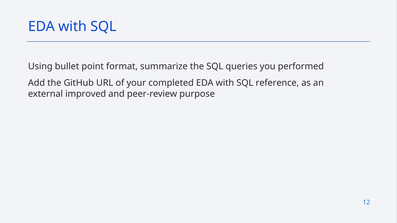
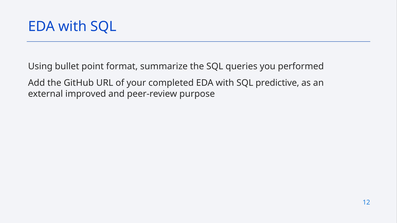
reference: reference -> predictive (277, 83)
